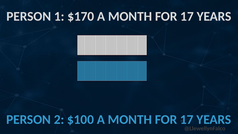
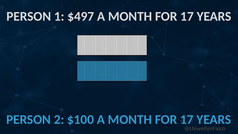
$170: $170 -> $497 (81, 16)
